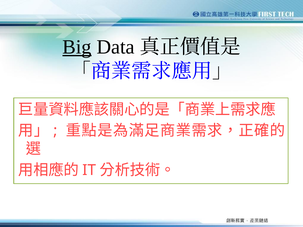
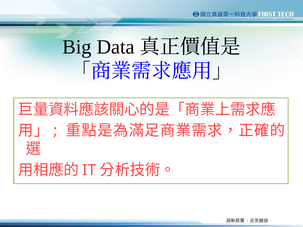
Big underline: present -> none (77, 47)
